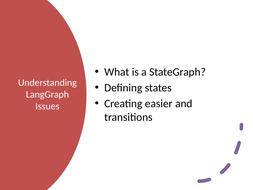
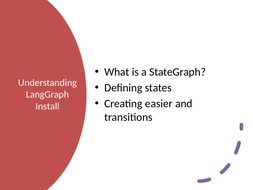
Issues: Issues -> Install (47, 106)
